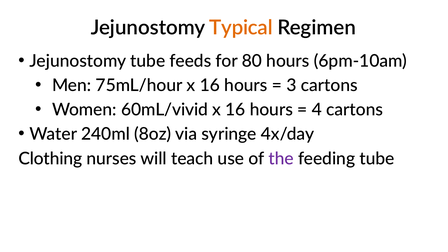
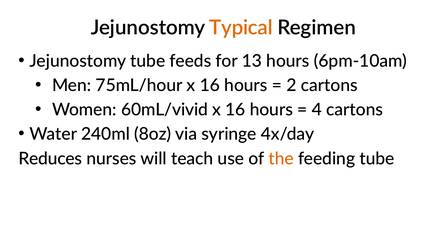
80: 80 -> 13 (252, 61)
3: 3 -> 2 (291, 85)
Clothing: Clothing -> Reduces (50, 159)
the colour: purple -> orange (281, 159)
